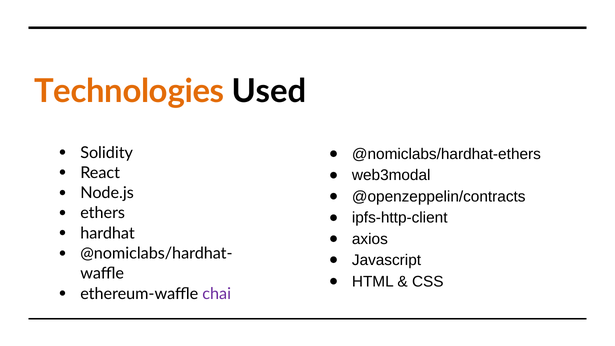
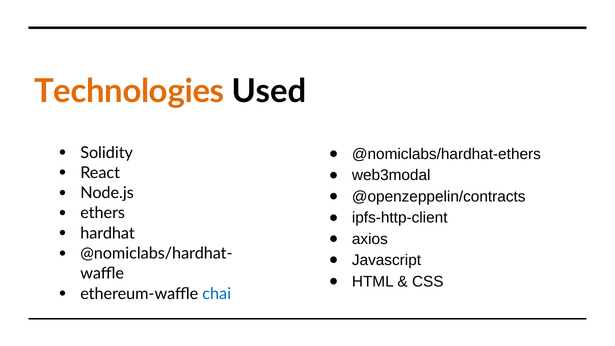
chai colour: purple -> blue (217, 294)
